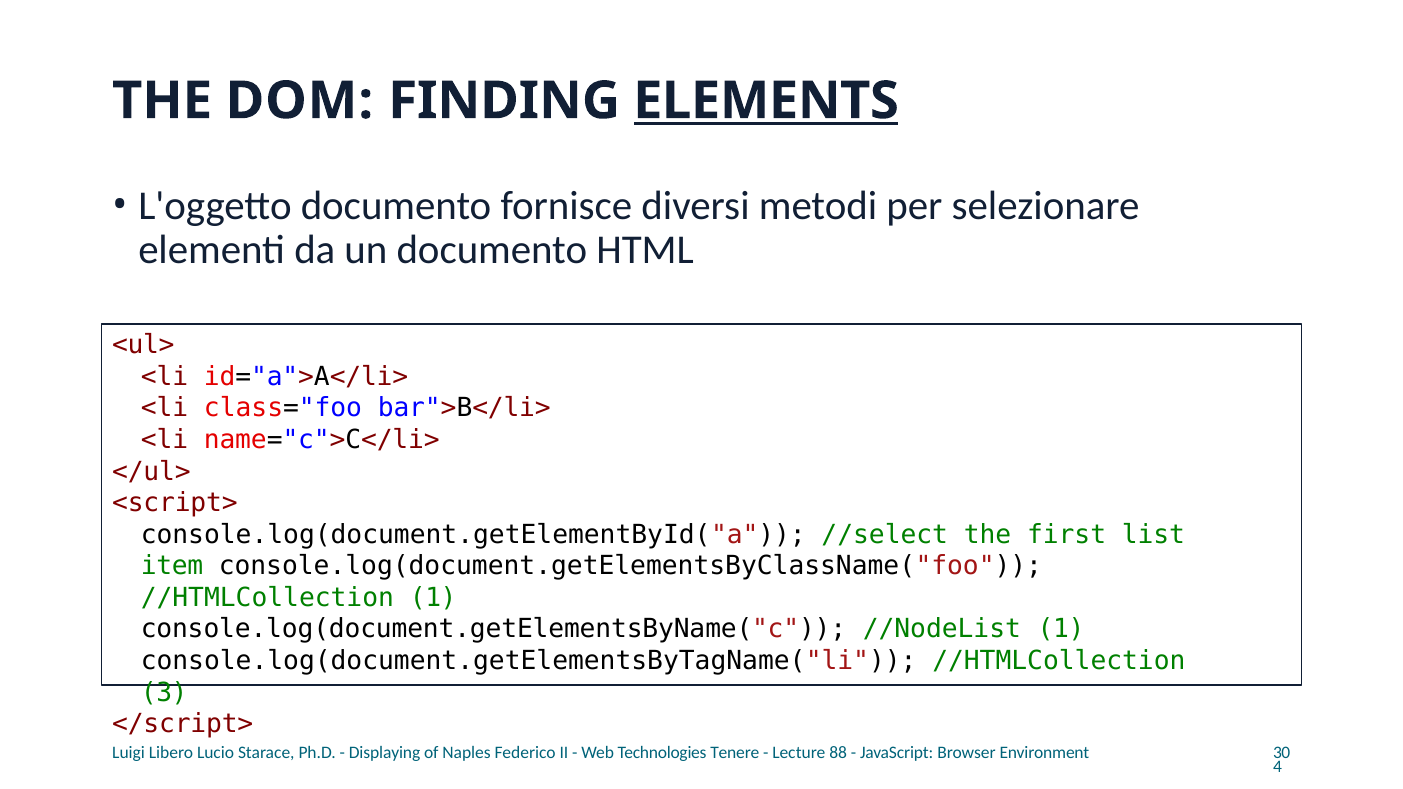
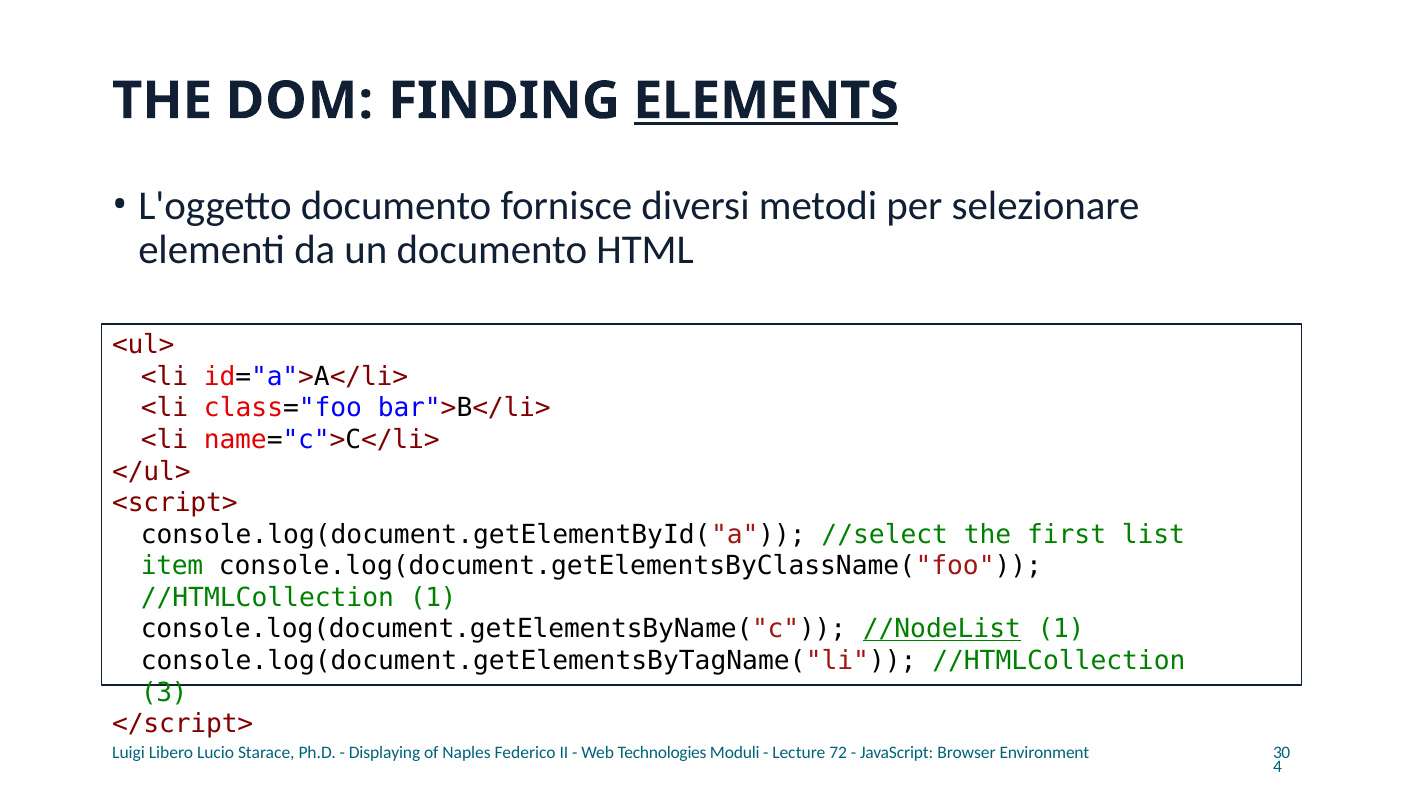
//NodeList underline: none -> present (942, 629)
Tenere: Tenere -> Moduli (735, 753)
88: 88 -> 72 (838, 753)
